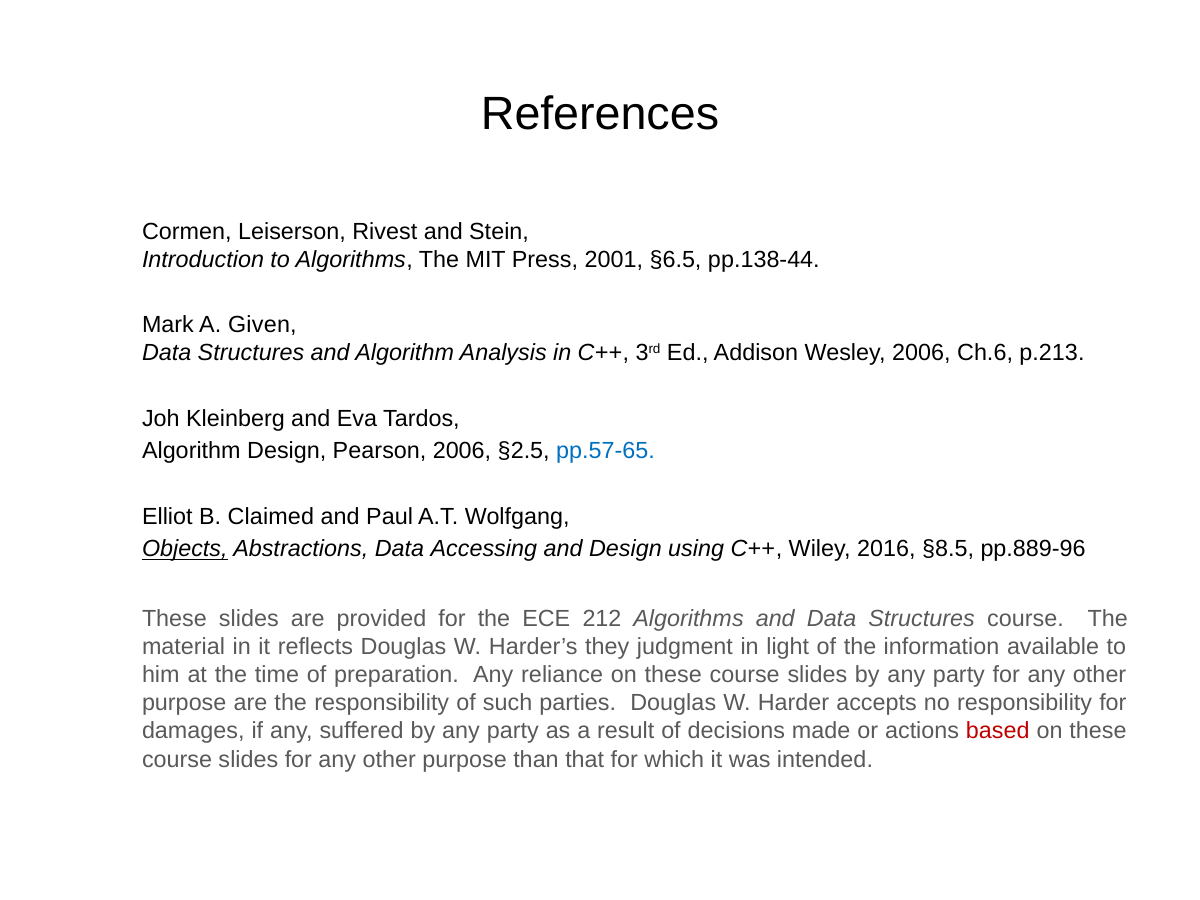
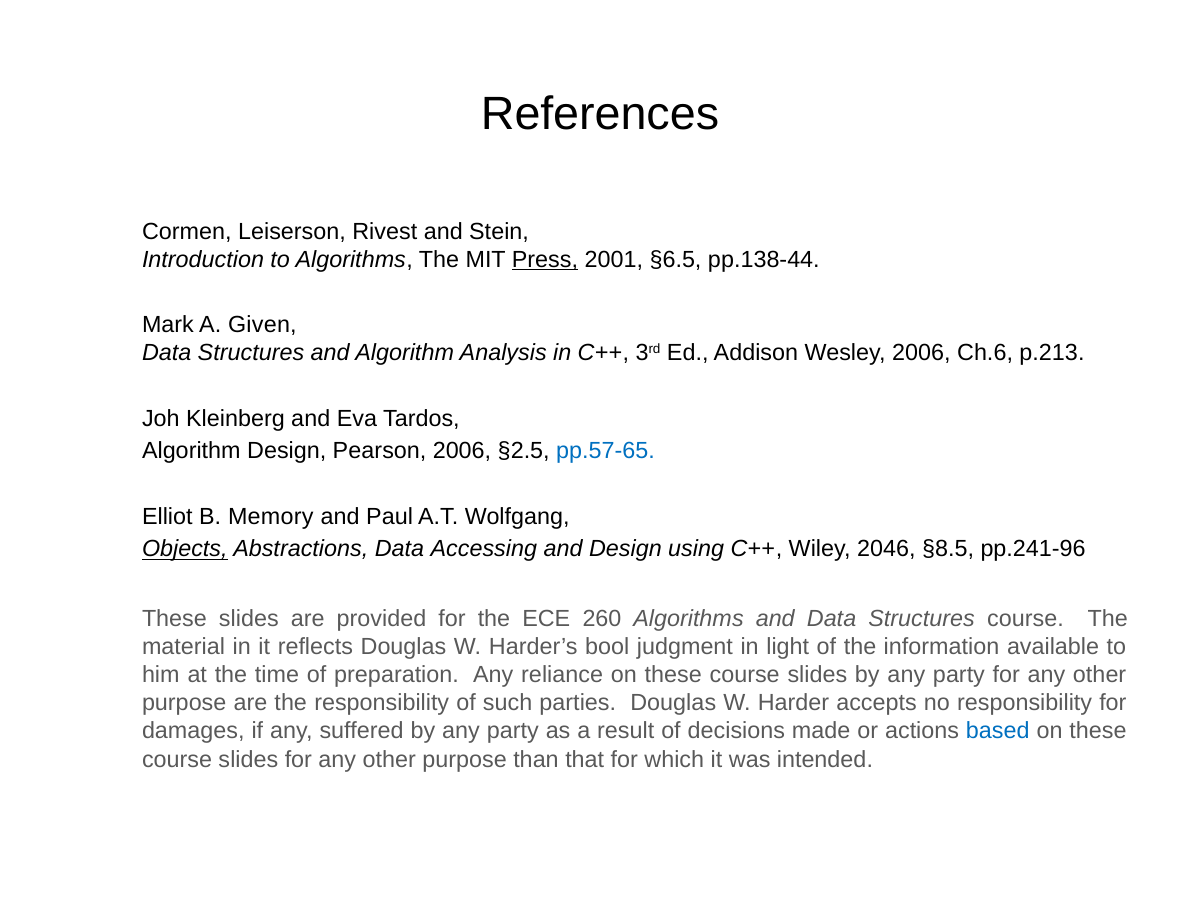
Press underline: none -> present (545, 260)
Claimed: Claimed -> Memory (271, 517)
2016: 2016 -> 2046 (886, 549)
pp.889-96: pp.889-96 -> pp.241-96 (1033, 549)
212: 212 -> 260 (602, 619)
they: they -> bool (607, 647)
based colour: red -> blue (998, 731)
